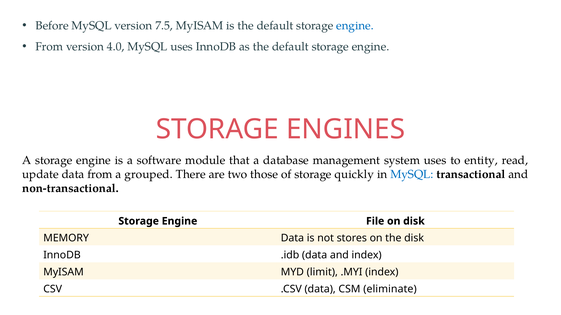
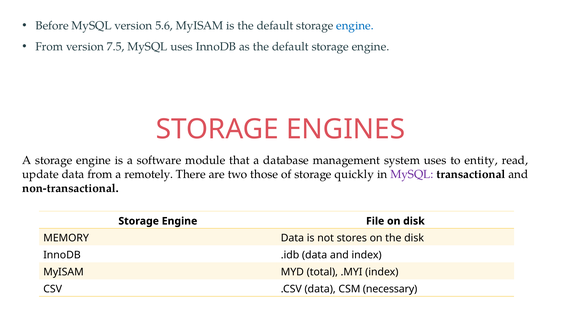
7.5: 7.5 -> 5.6 (164, 26)
4.0: 4.0 -> 7.5 (116, 47)
grouped: grouped -> remotely (149, 175)
MySQL colour: blue -> purple (412, 175)
limit: limit -> total (322, 273)
eliminate: eliminate -> necessary (390, 290)
